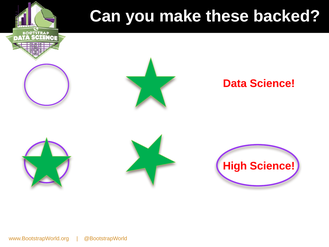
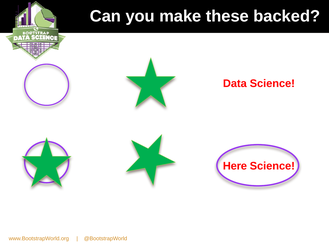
High: High -> Here (235, 166)
